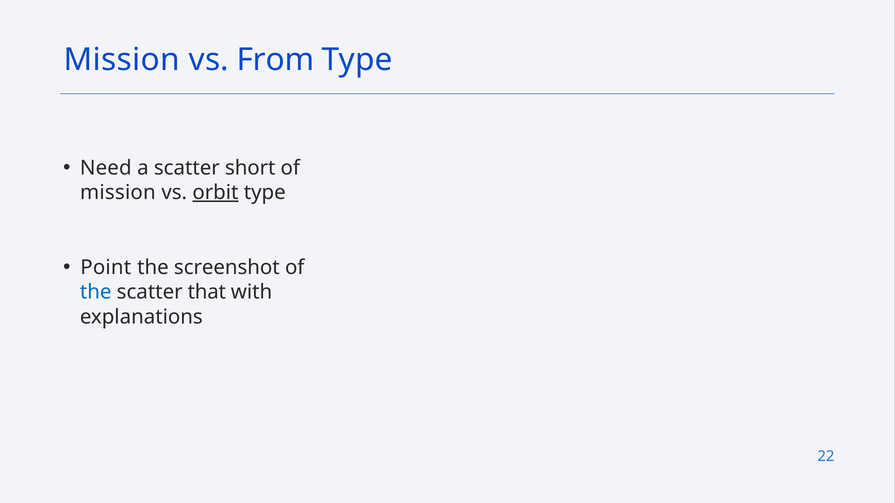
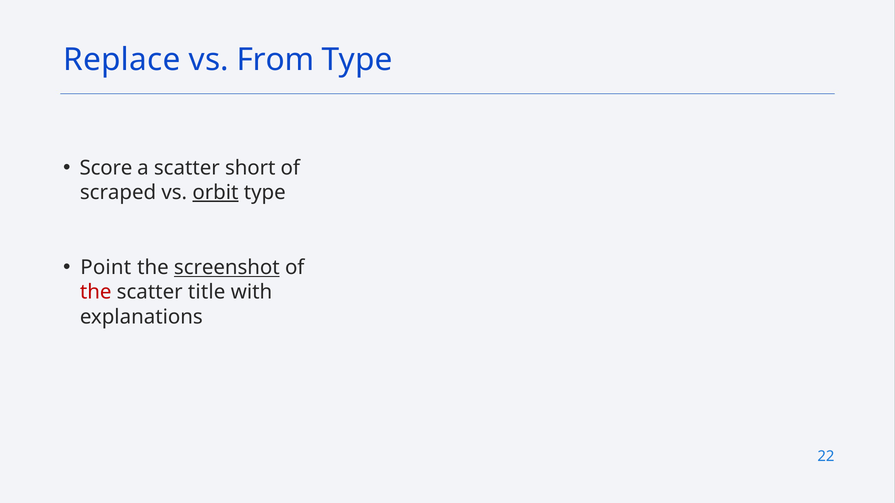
Mission: Mission -> Replace (122, 60)
Need: Need -> Score (106, 168)
mission: mission -> scraped (118, 193)
screenshot underline: none -> present (227, 268)
the colour: blue -> red (96, 292)
that: that -> title (207, 292)
